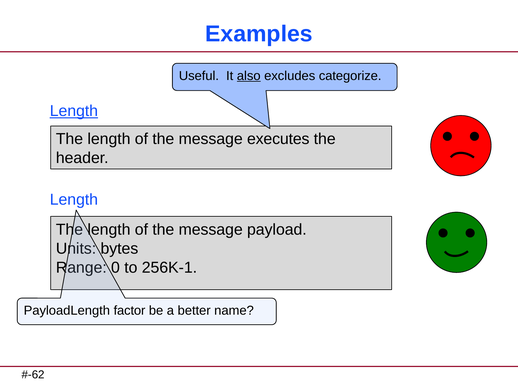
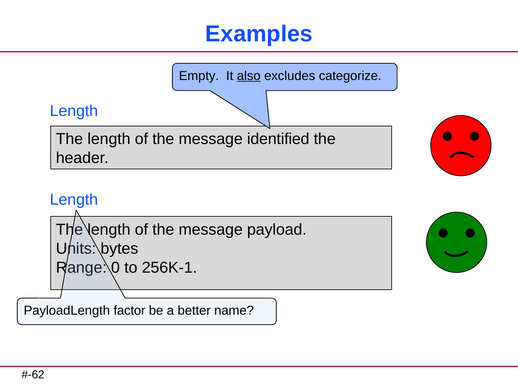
Useful: Useful -> Empty (199, 76)
Length underline: present -> none (74, 111)
executes: executes -> identified (278, 139)
